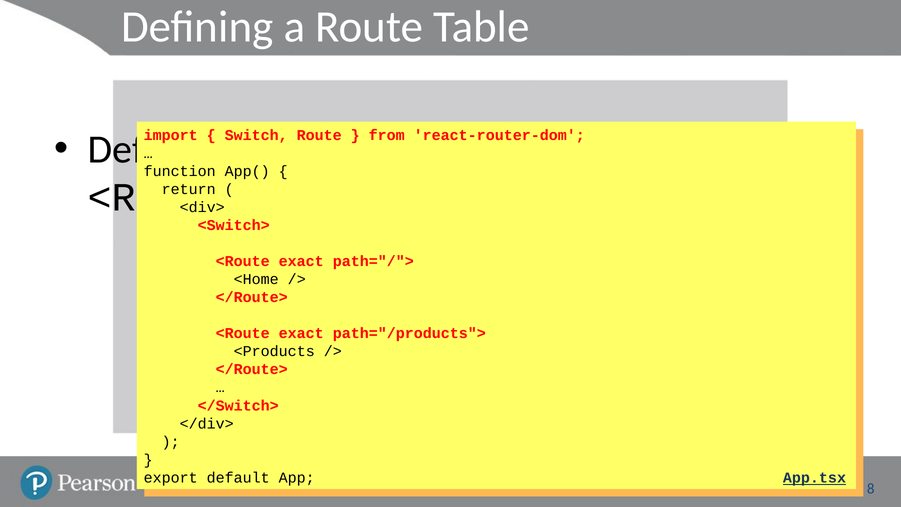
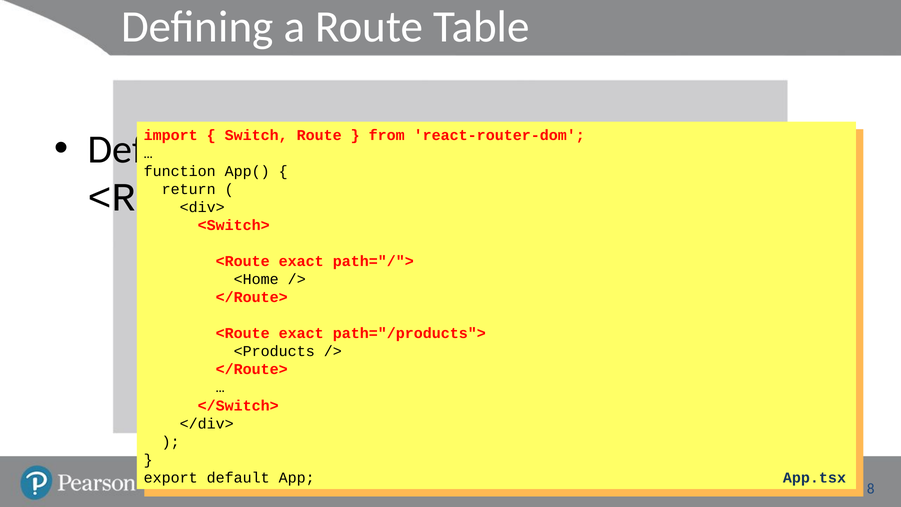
App.tsx underline: present -> none (814, 478)
